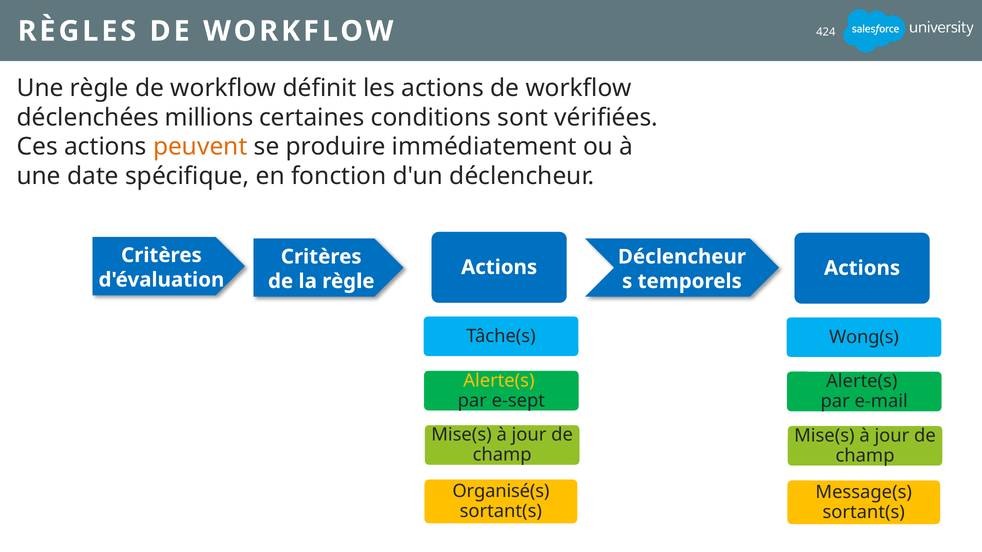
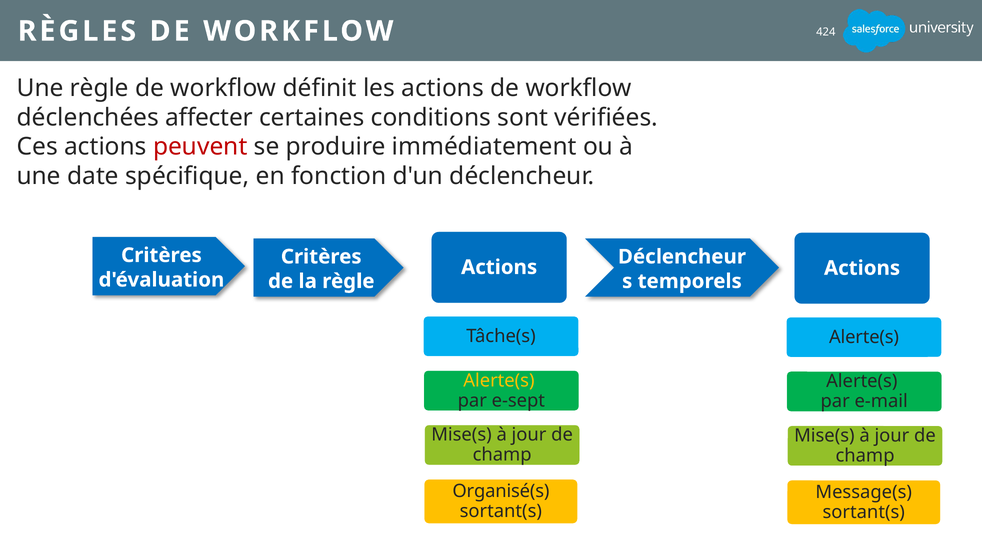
millions: millions -> affecter (209, 118)
peuvent colour: orange -> red (200, 147)
Wong(s: Wong(s -> Alerte(s (864, 337)
